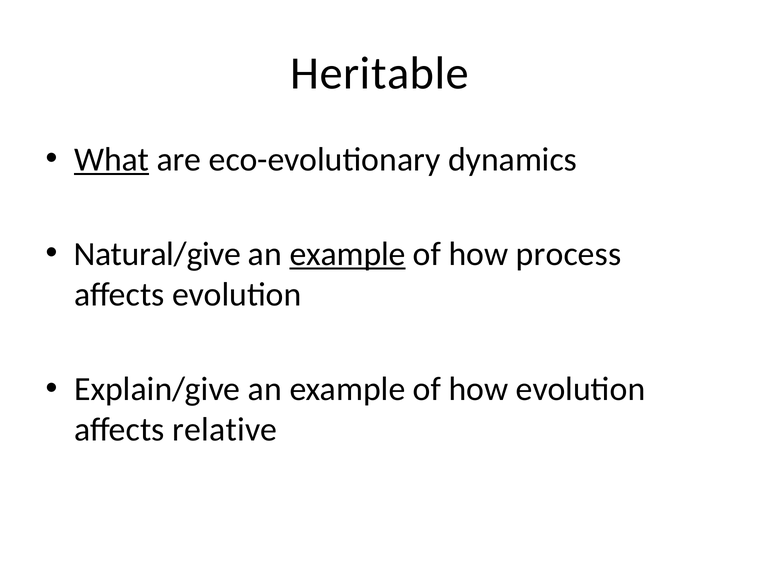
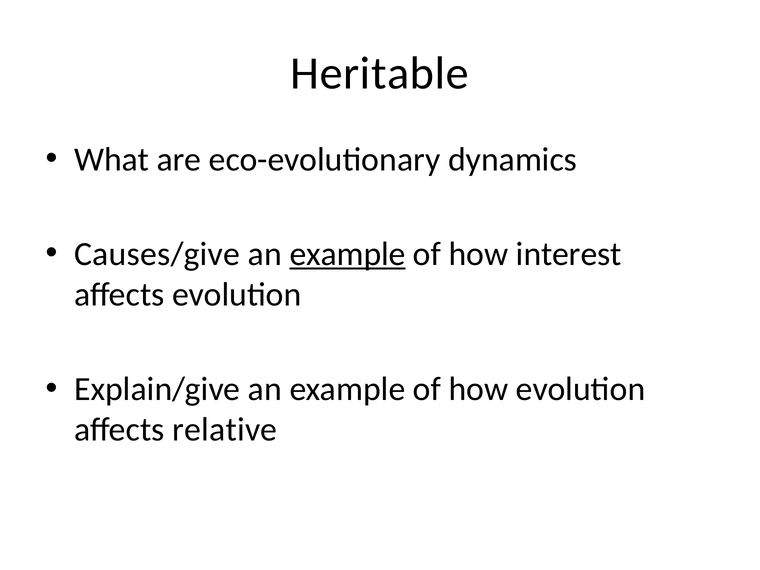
What underline: present -> none (112, 159)
Natural/give: Natural/give -> Causes/give (157, 254)
process: process -> interest (569, 254)
